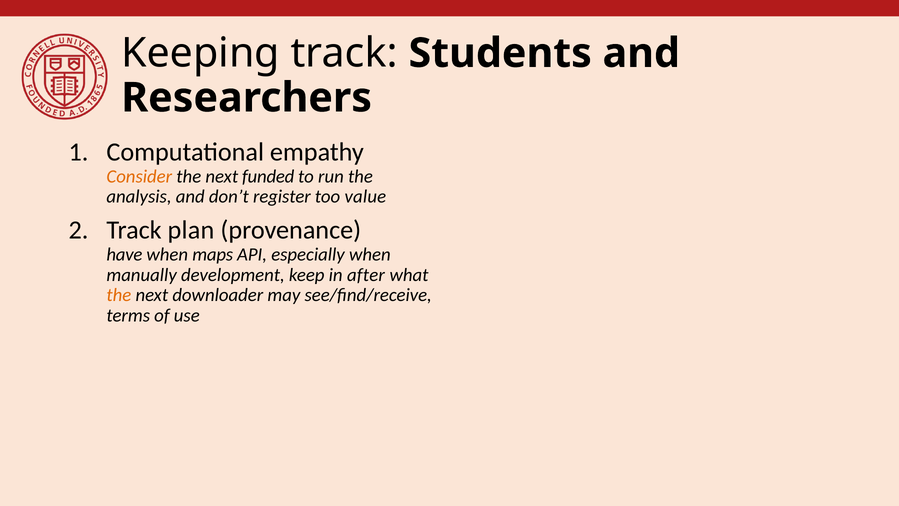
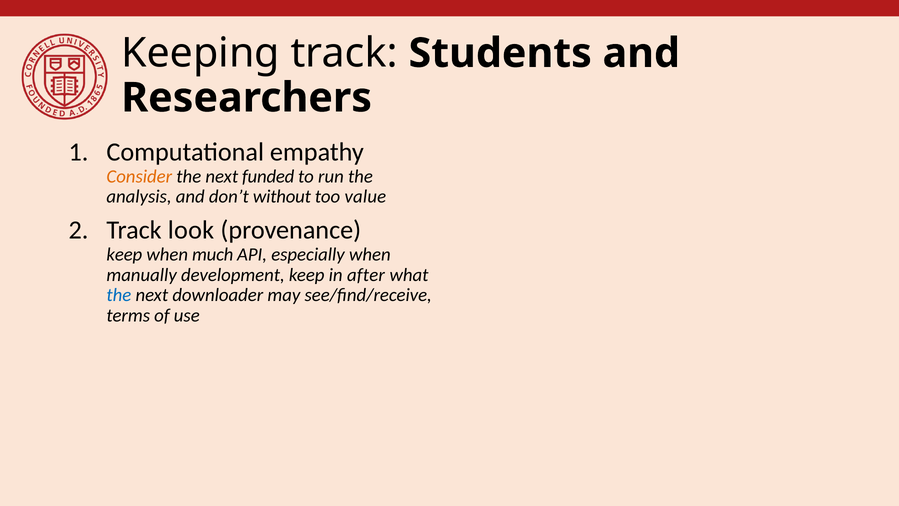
register: register -> without (282, 197)
plan: plan -> look (191, 230)
have: have -> keep (124, 254)
maps: maps -> much (213, 254)
the colour: orange -> blue (119, 295)
